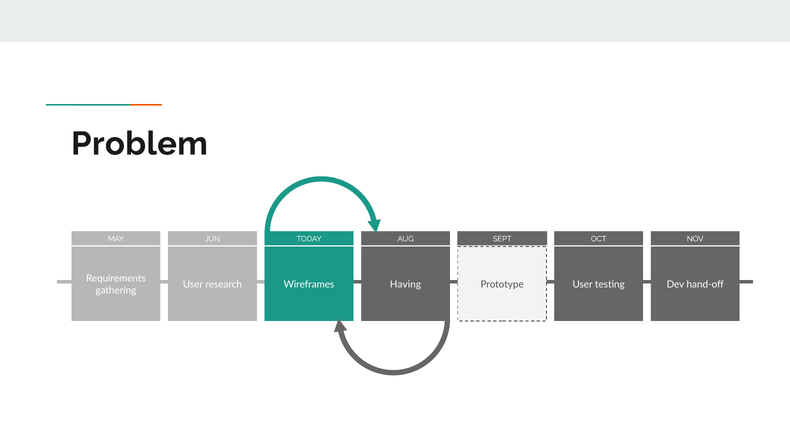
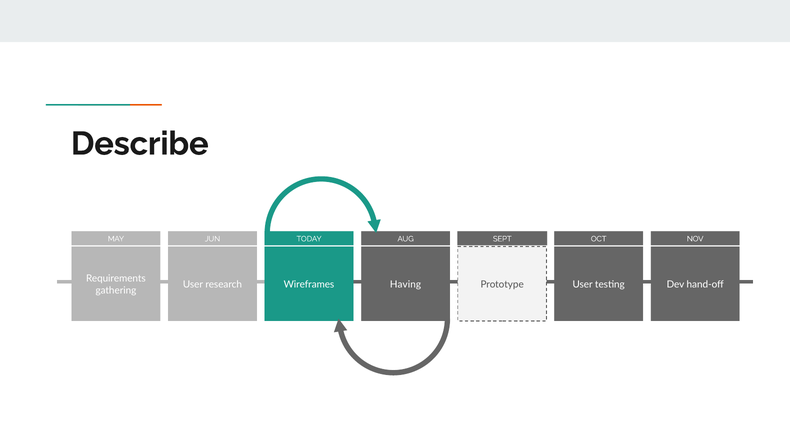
Problem: Problem -> Describe (140, 144)
